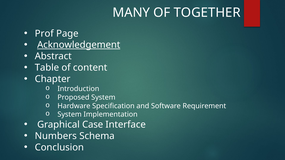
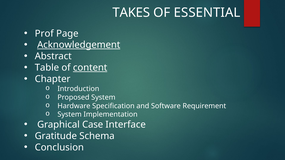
MANY: MANY -> TAKES (131, 13)
TOGETHER: TOGETHER -> ESSENTIAL (207, 13)
content underline: none -> present (90, 68)
Numbers: Numbers -> Gratitude (56, 136)
